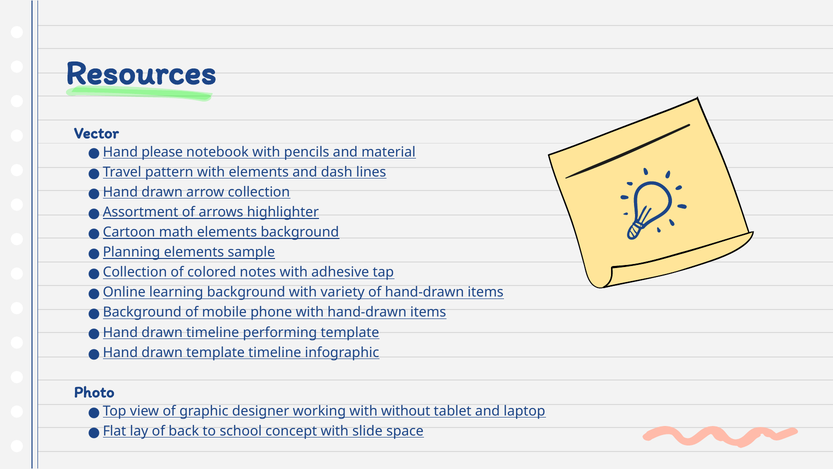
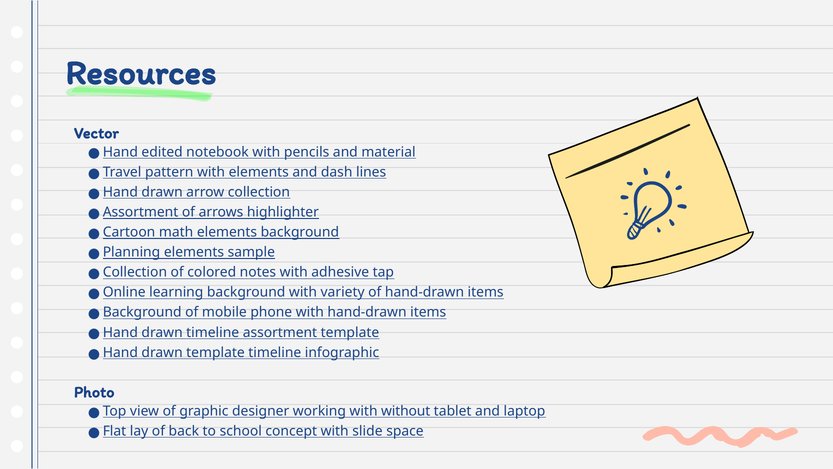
please: please -> edited (162, 152)
performing: performing -> assortment (280, 332)
